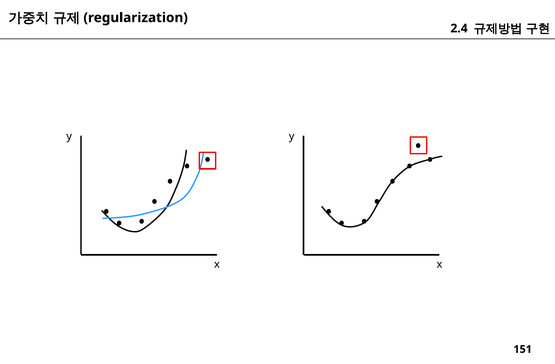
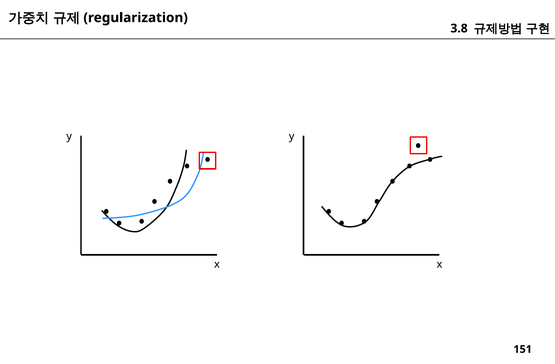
2.4: 2.4 -> 3.8 (459, 28)
